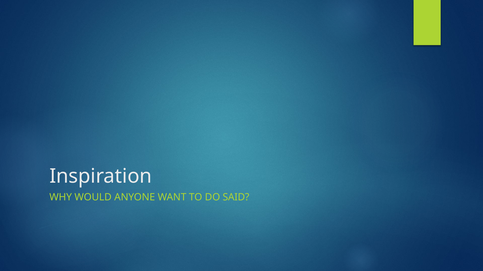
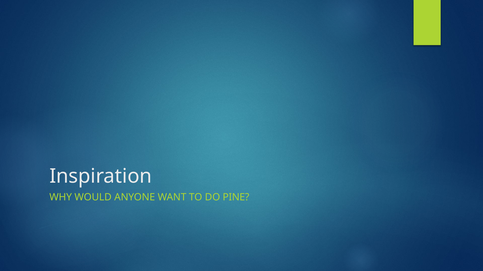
SAID: SAID -> PINE (236, 198)
